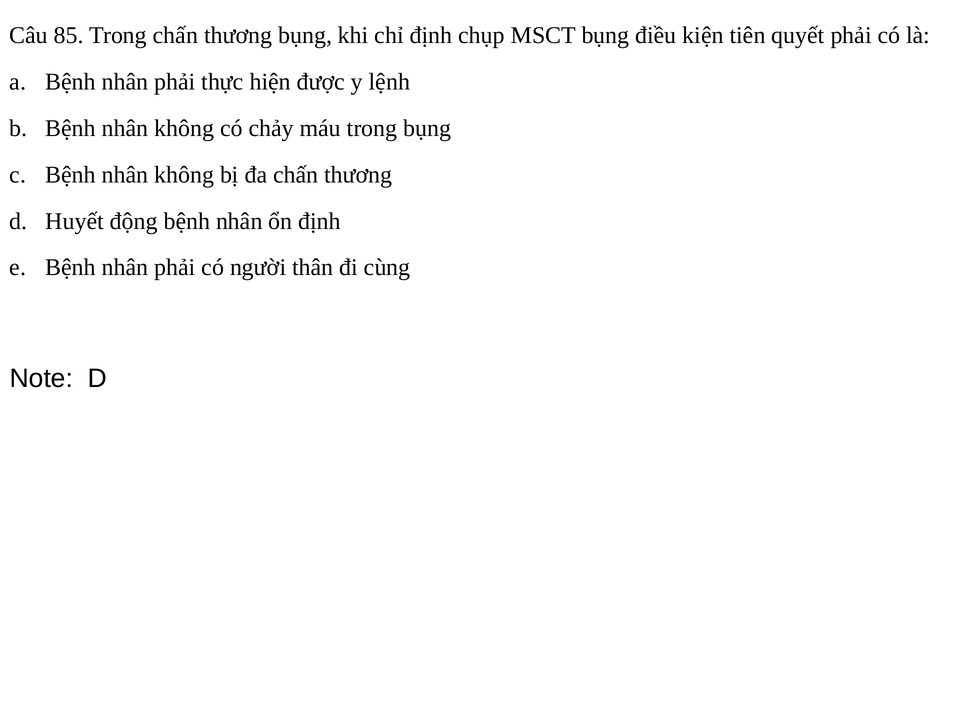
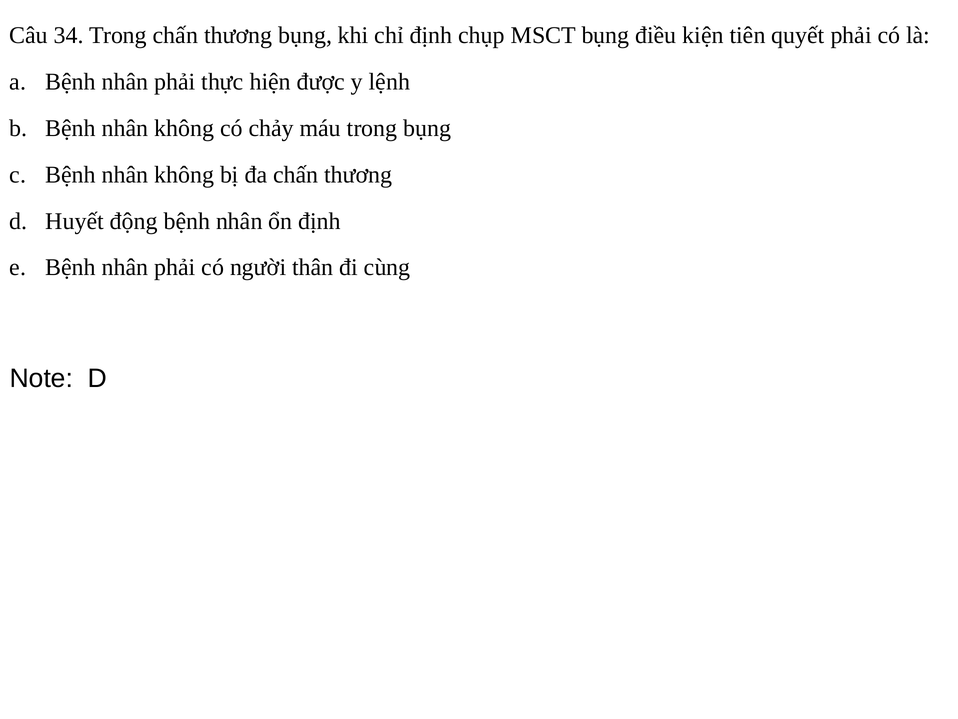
85: 85 -> 34 (69, 36)
